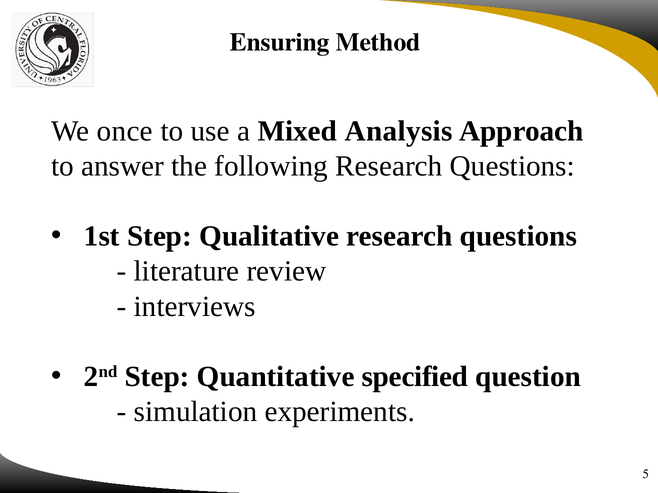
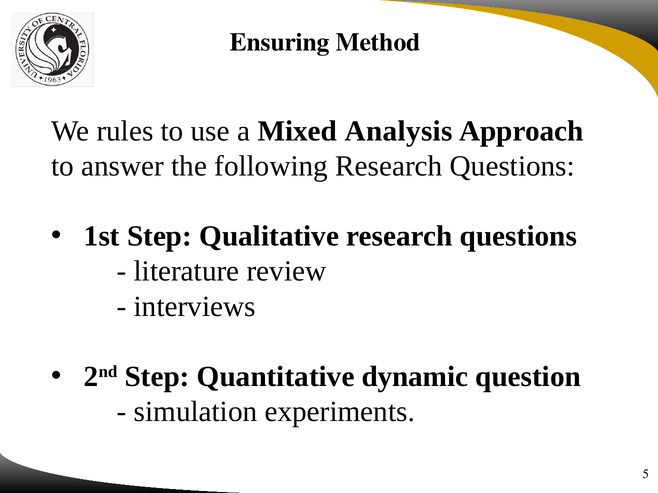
once: once -> rules (125, 131)
specified: specified -> dynamic (415, 377)
